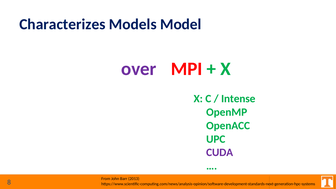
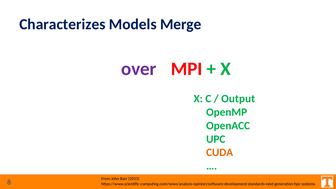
Model: Model -> Merge (181, 24)
Intense: Intense -> Output (238, 99)
CUDA colour: purple -> orange (220, 153)
